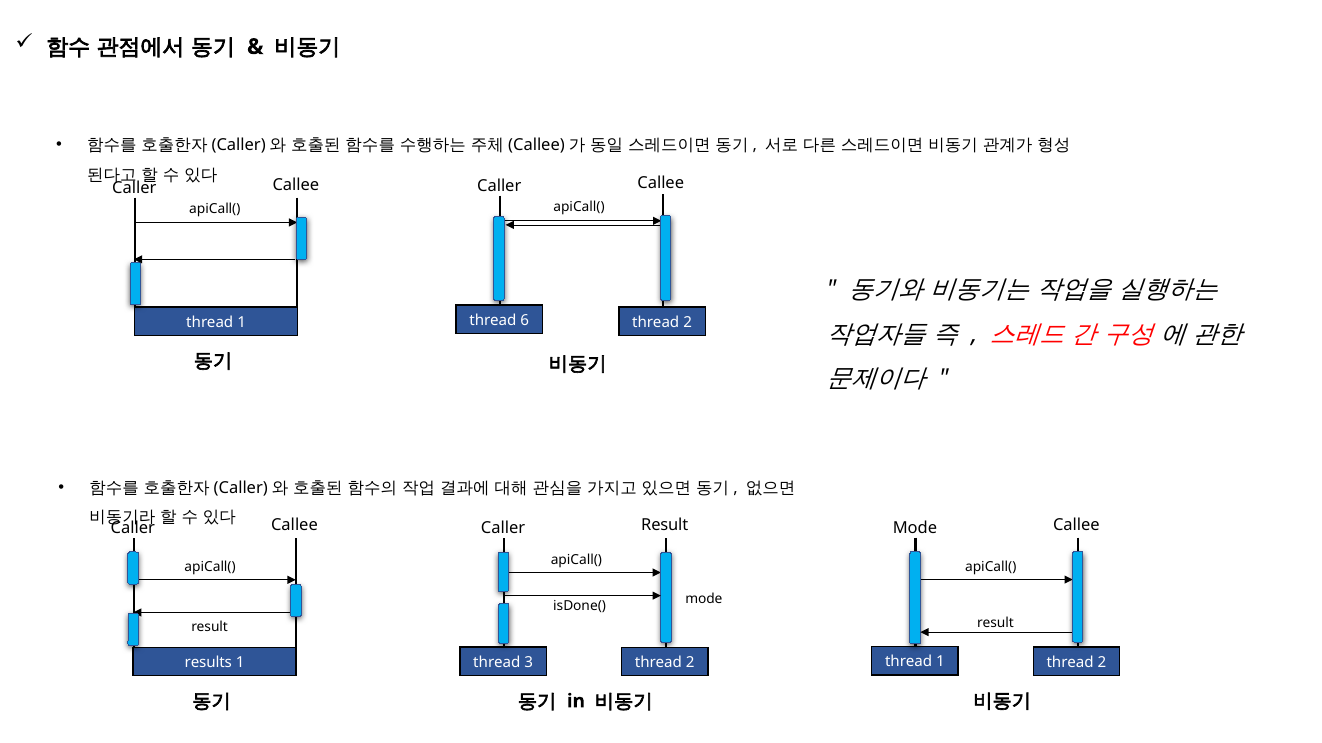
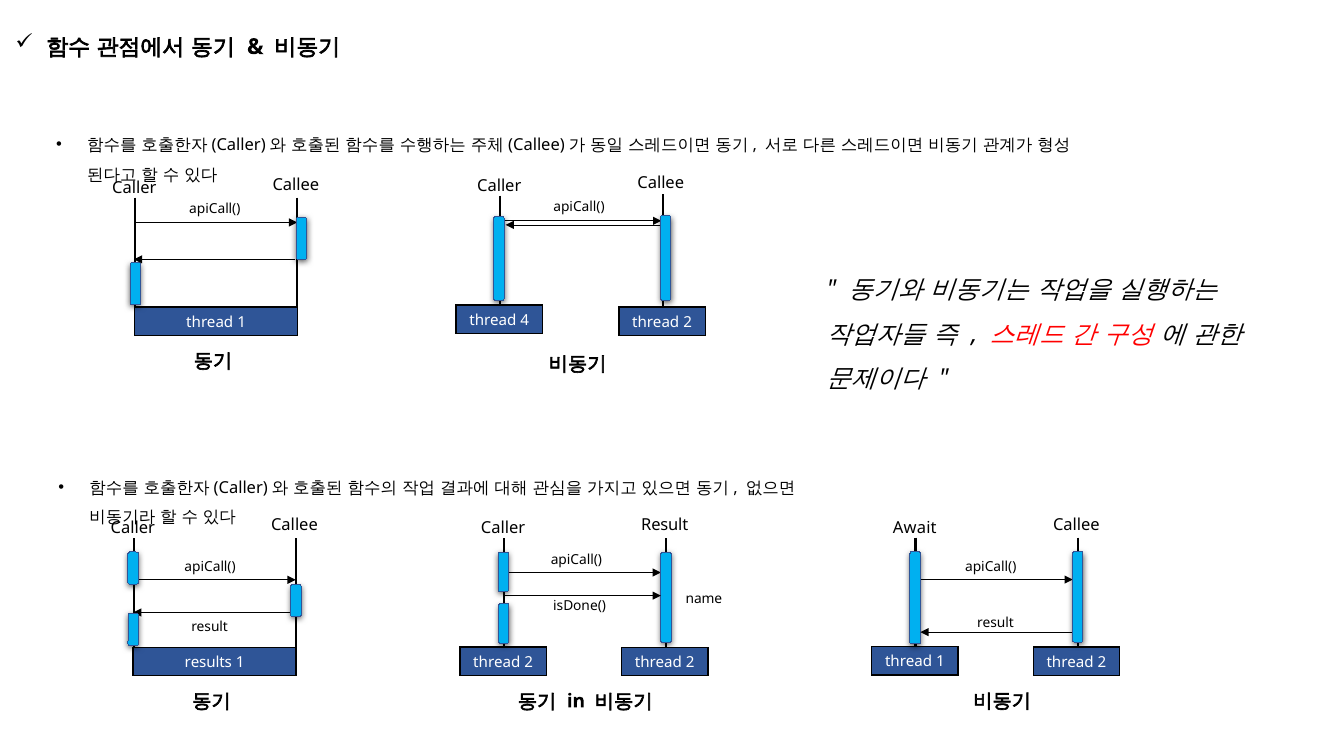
6: 6 -> 4 (525, 320)
Mode: Mode -> Await (915, 529)
mode: mode -> name (704, 599)
3: 3 -> 2 (529, 663)
